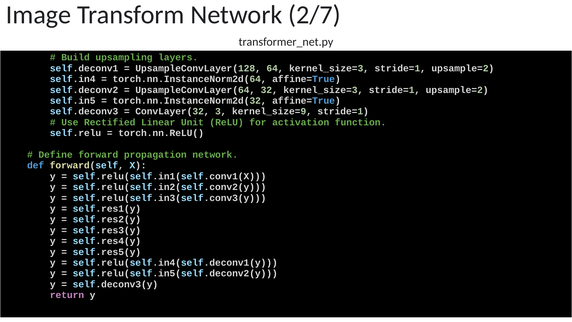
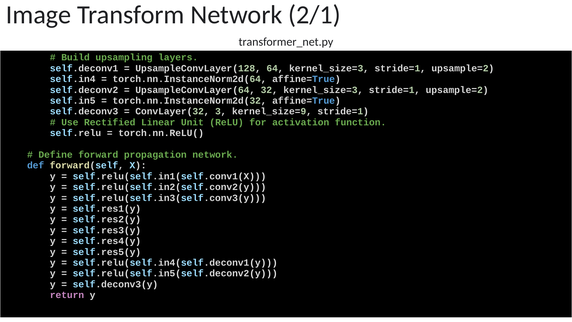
2/7: 2/7 -> 2/1 (315, 15)
